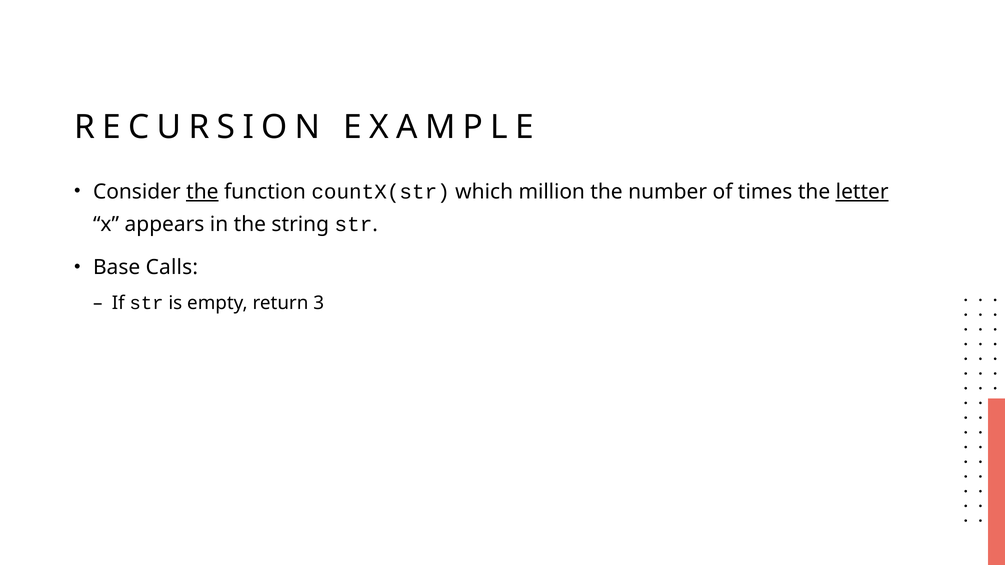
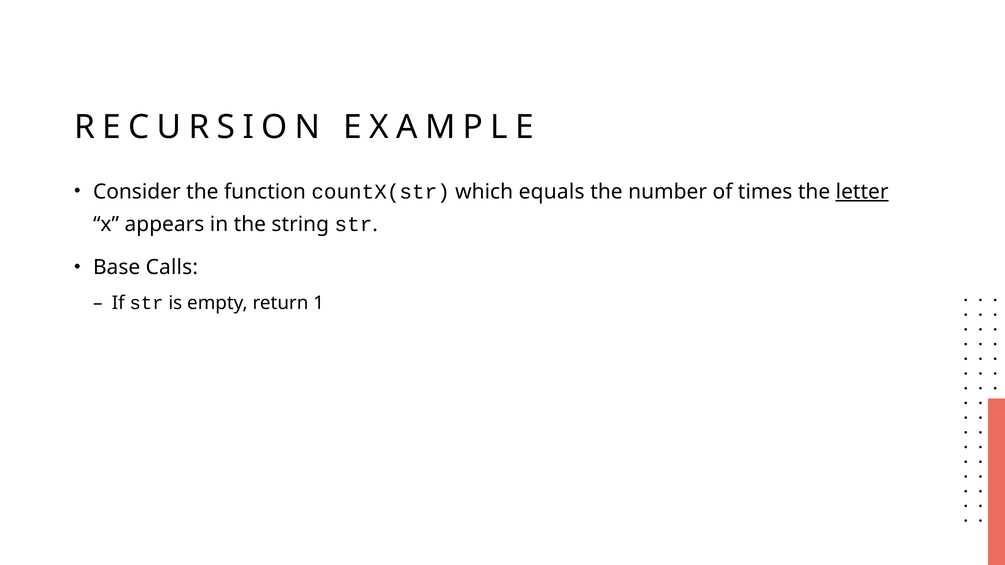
the underline: present -> none (202, 192)
million: million -> equals (552, 192)
3: 3 -> 1 (319, 303)
